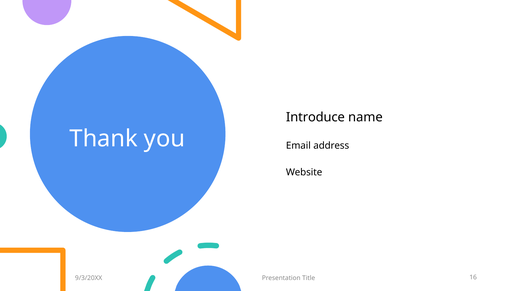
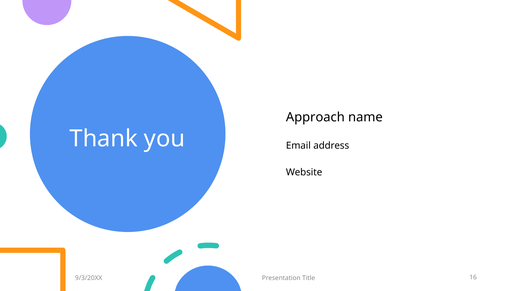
Introduce: Introduce -> Approach (315, 117)
